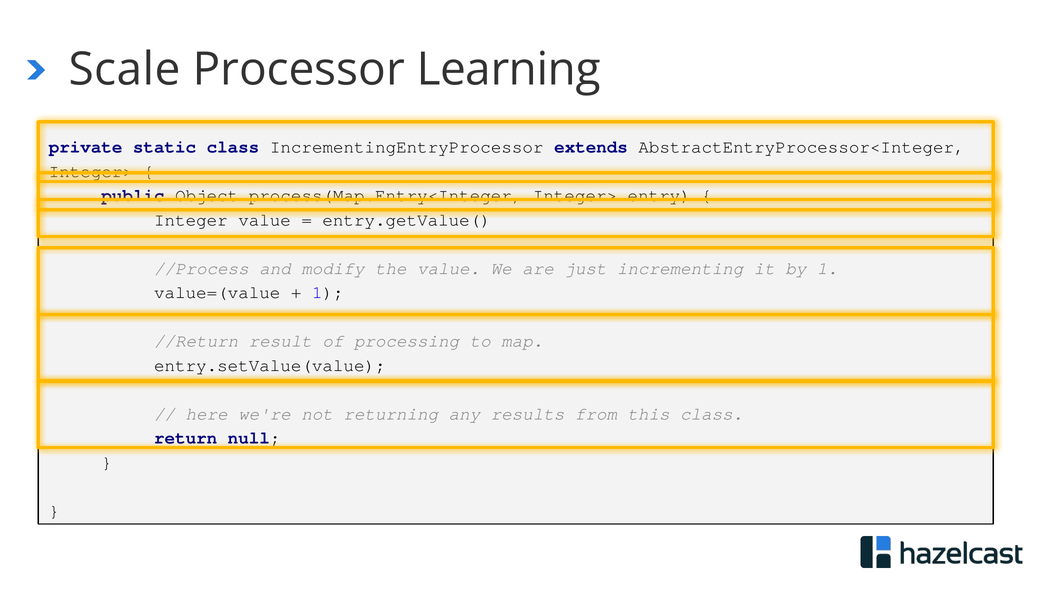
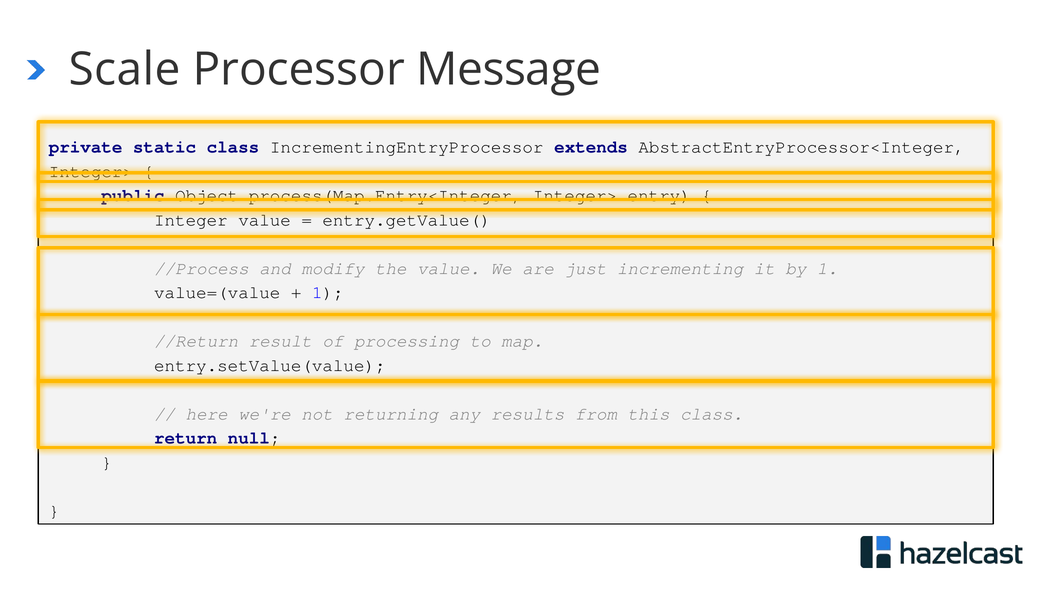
Learning: Learning -> Message (509, 69)
